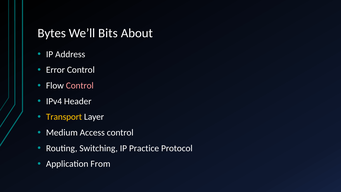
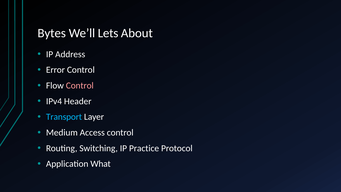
Bits: Bits -> Lets (108, 33)
Transport colour: yellow -> light blue (64, 117)
From: From -> What (101, 164)
